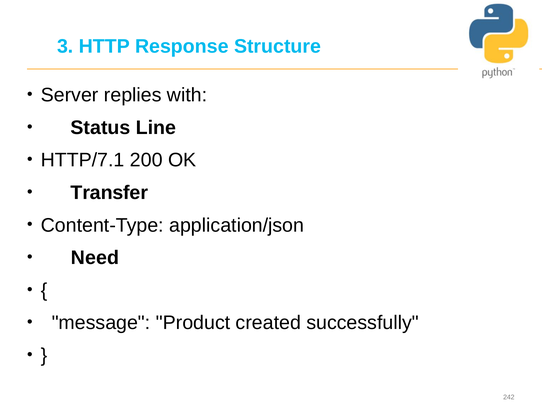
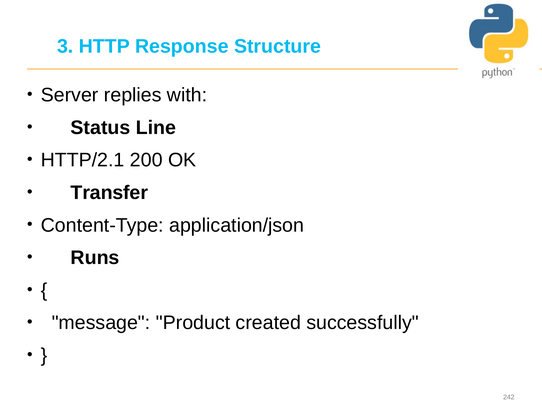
HTTP/7.1: HTTP/7.1 -> HTTP/2.1 (83, 160)
Need: Need -> Runs (95, 257)
